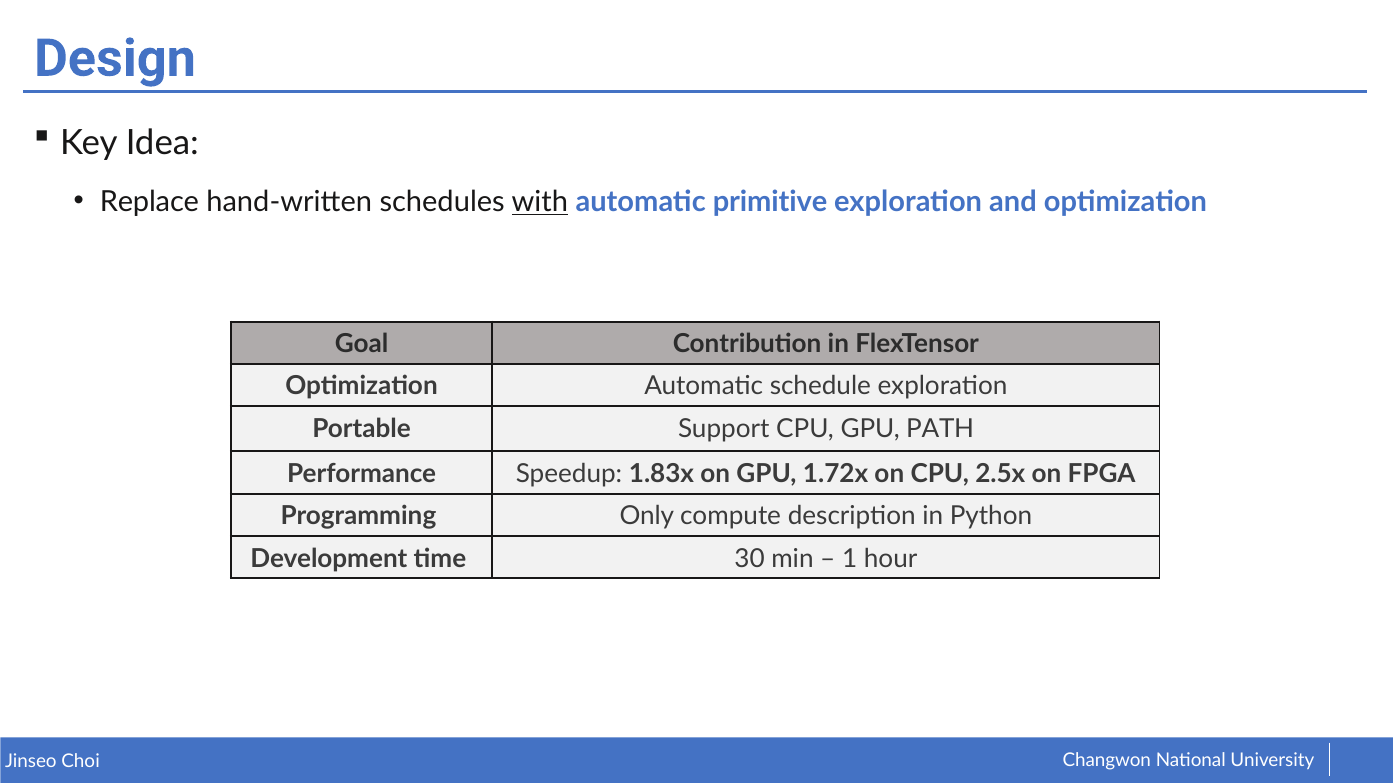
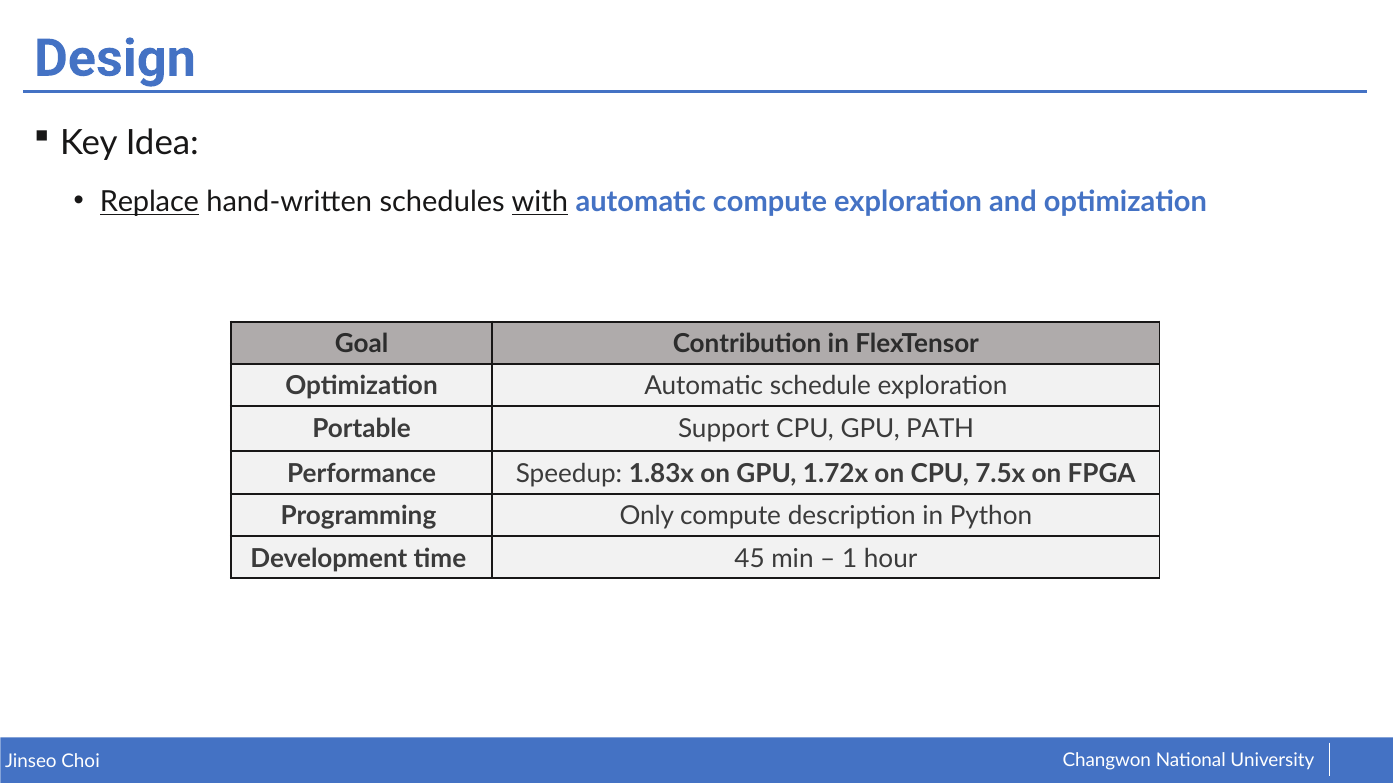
Replace underline: none -> present (149, 202)
automatic primitive: primitive -> compute (770, 202)
2.5x: 2.5x -> 7.5x (1000, 474)
30: 30 -> 45 (750, 559)
